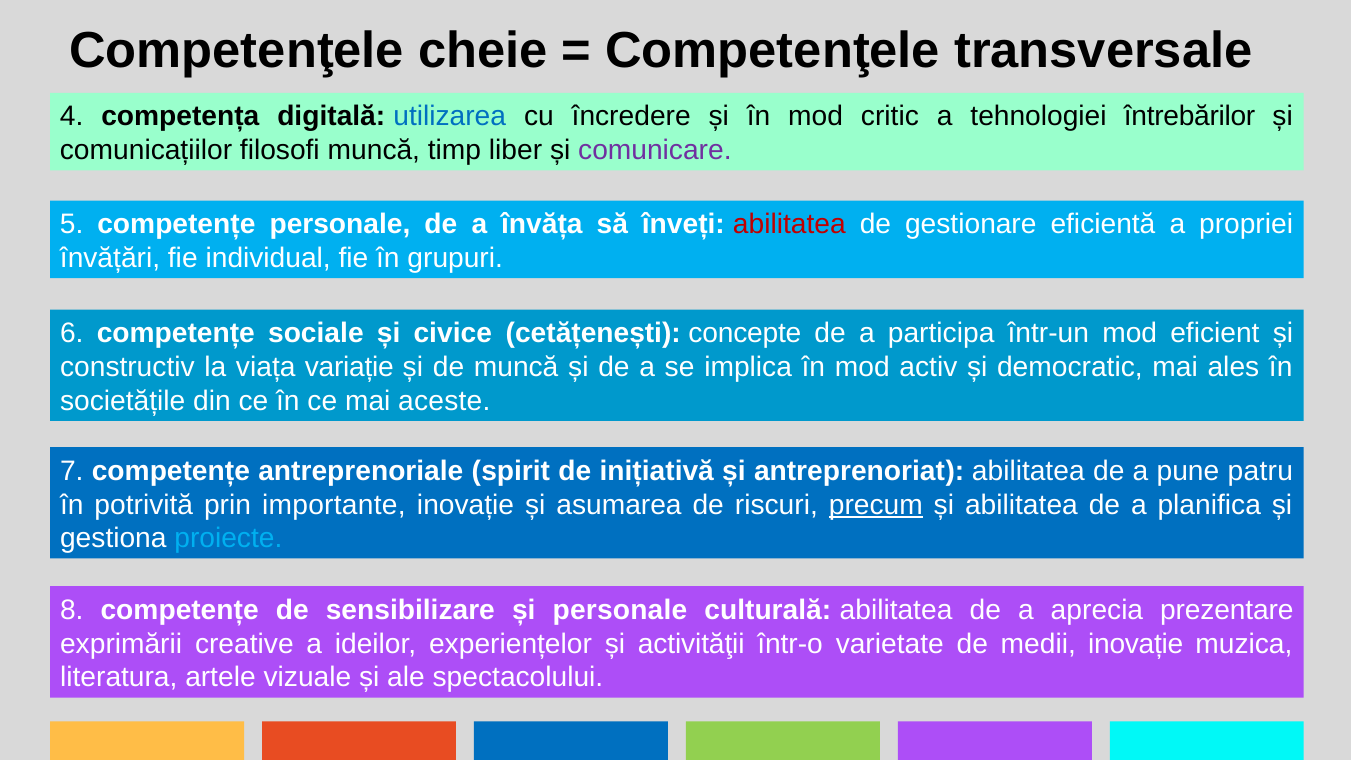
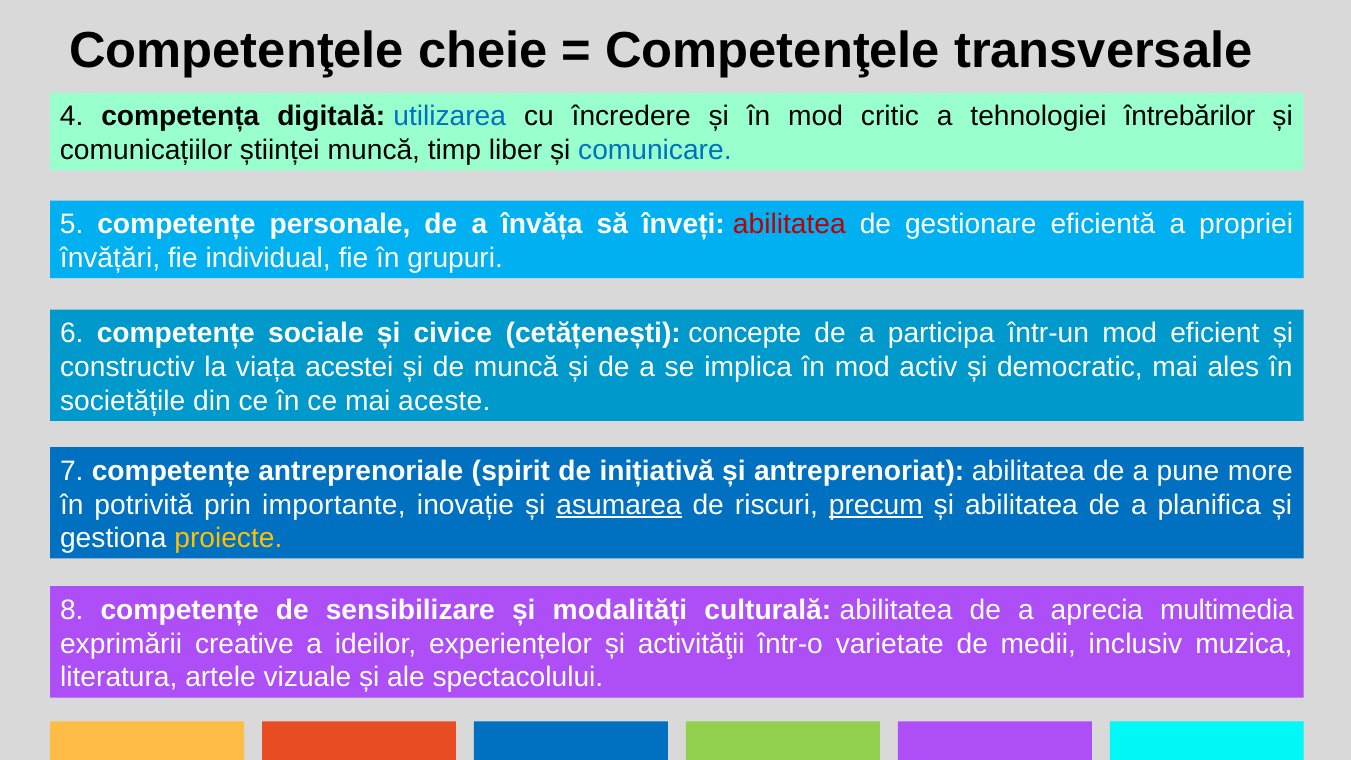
filosofi: filosofi -> științei (280, 150)
comunicare colour: purple -> blue (655, 150)
variație: variație -> acestei (349, 367)
patru: patru -> more (1260, 471)
asumarea underline: none -> present (619, 505)
proiecte colour: light blue -> yellow (228, 539)
și personale: personale -> modalități (620, 610)
prezentare: prezentare -> multimedia (1227, 610)
medii inovație: inovație -> inclusiv (1136, 644)
